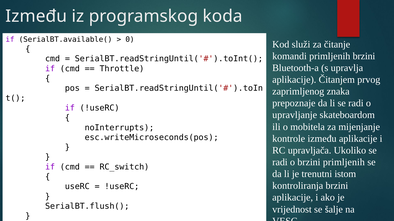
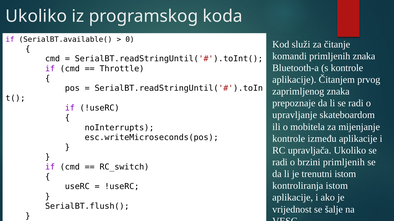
Između: Između -> Ukoliko (36, 16)
primljenih brzini: brzini -> znaka (364, 56)
s upravlja: upravlja -> kontrole (347, 68)
kontroliranja brzini: brzini -> istom (337, 186)
